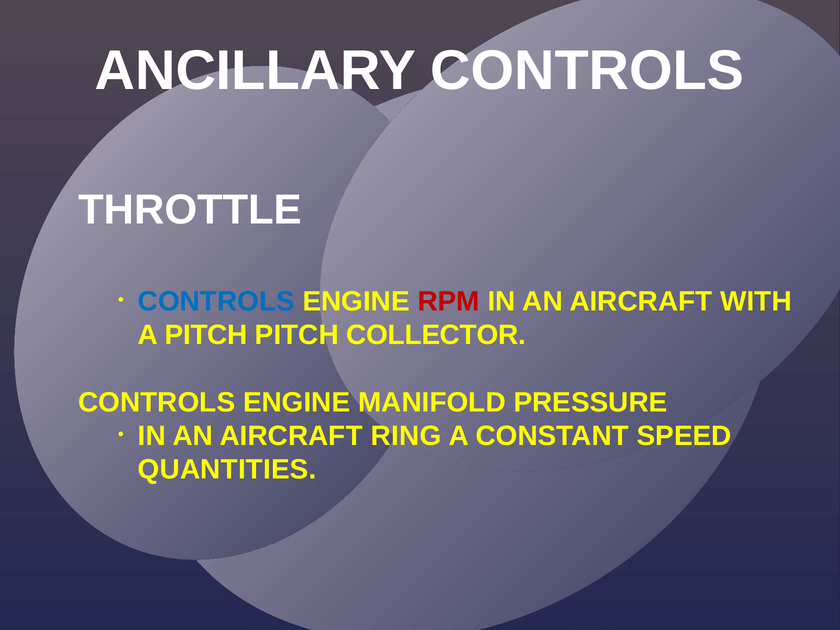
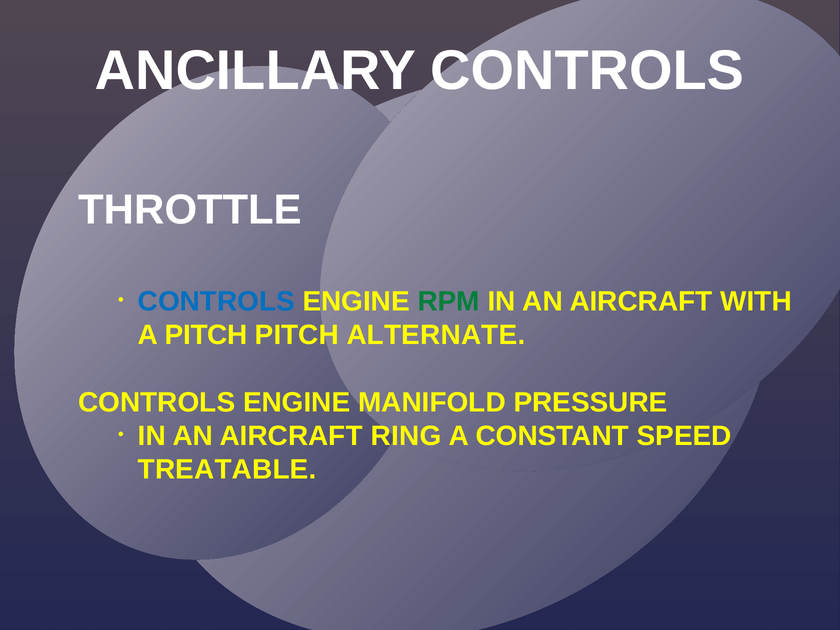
RPM colour: red -> green (449, 301)
COLLECTOR: COLLECTOR -> ALTERNATE (436, 335)
QUANTITIES: QUANTITIES -> TREATABLE (227, 469)
